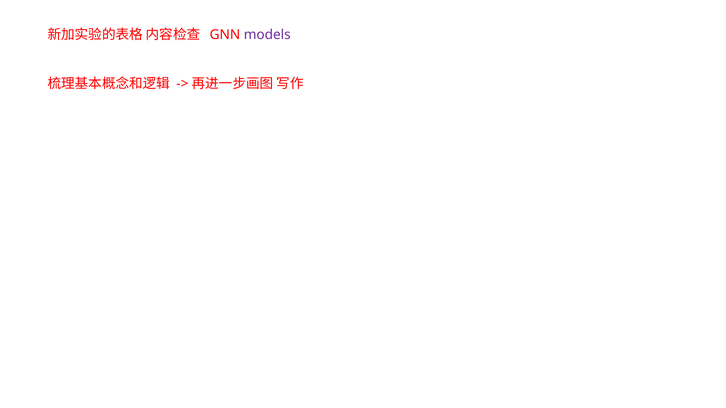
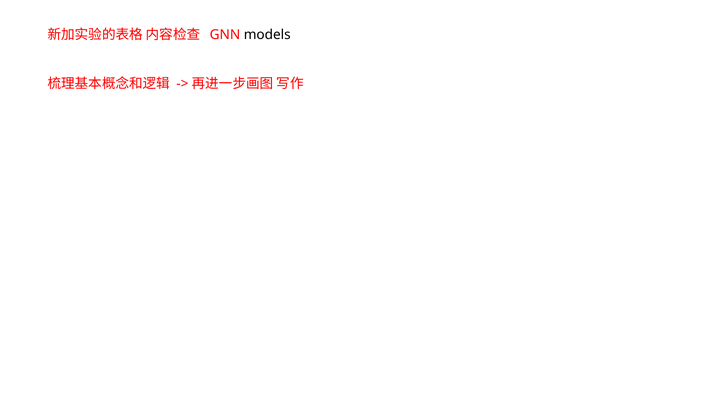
models colour: purple -> black (267, 35)
